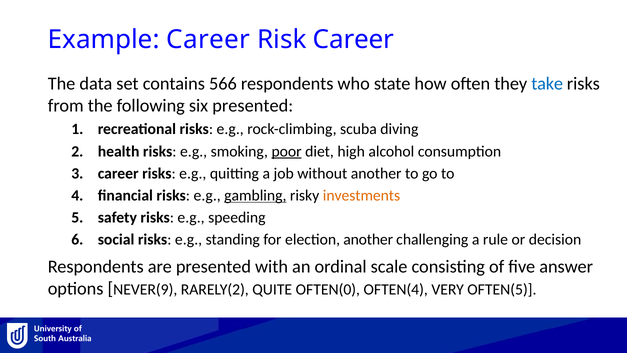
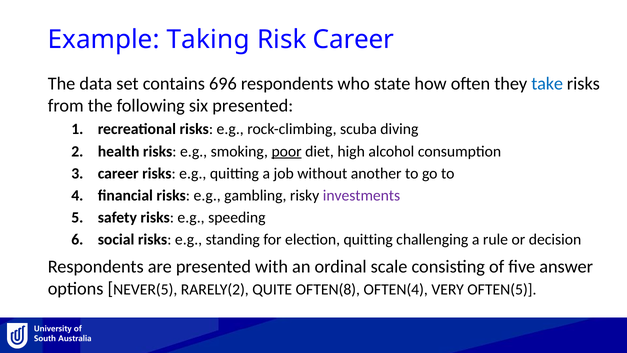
Example Career: Career -> Taking (208, 39)
566: 566 -> 696 (223, 84)
gambling underline: present -> none (255, 195)
investments colour: orange -> purple (362, 195)
election another: another -> quitting (368, 239)
NEVER(9: NEVER(9 -> NEVER(5 (145, 289)
OFTEN(0: OFTEN(0 -> OFTEN(8 (328, 289)
